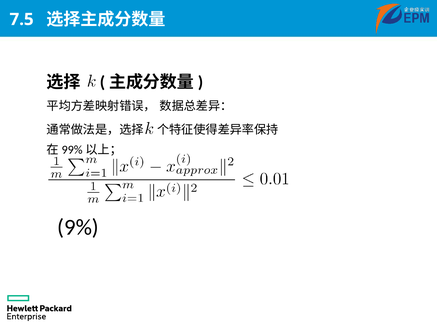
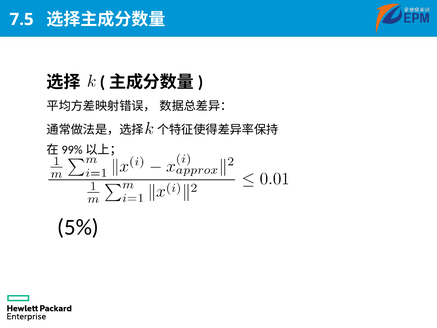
9%: 9% -> 5% (78, 227)
